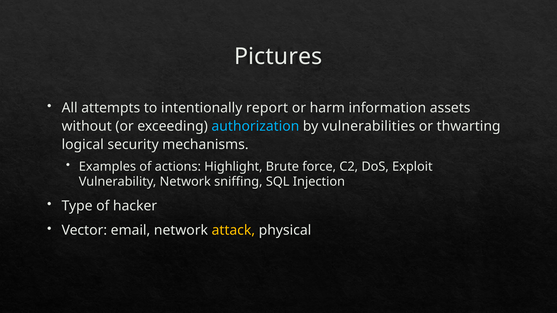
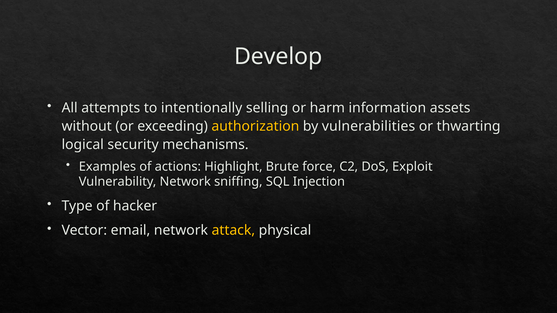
Pictures: Pictures -> Develop (278, 56)
report: report -> selling (267, 108)
authorization colour: light blue -> yellow (255, 126)
